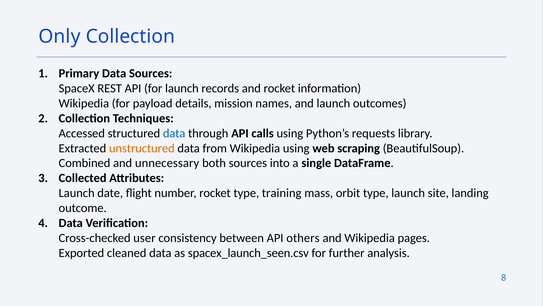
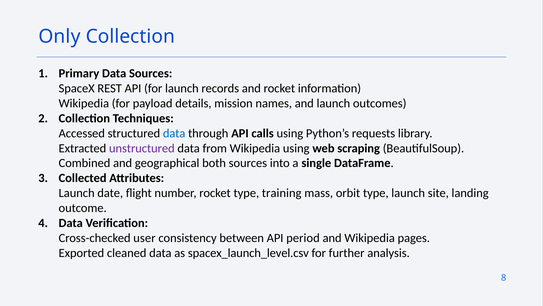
unstructured colour: orange -> purple (142, 148)
unnecessary: unnecessary -> geographical (167, 163)
others: others -> period (303, 238)
spacex_launch_seen.csv: spacex_launch_seen.csv -> spacex_launch_level.csv (248, 252)
